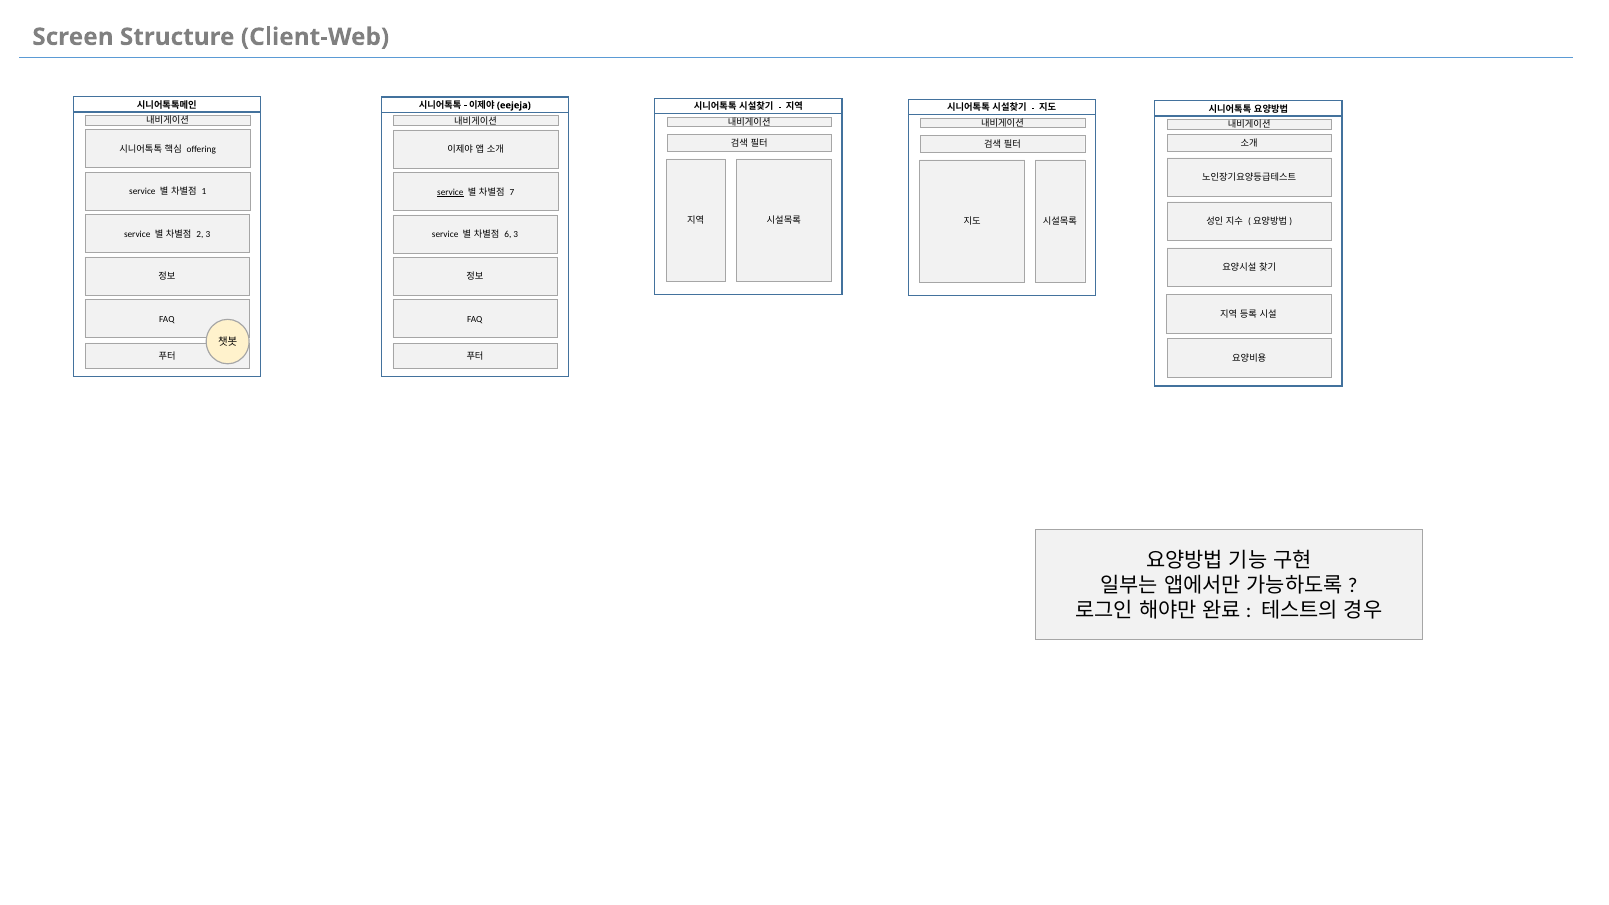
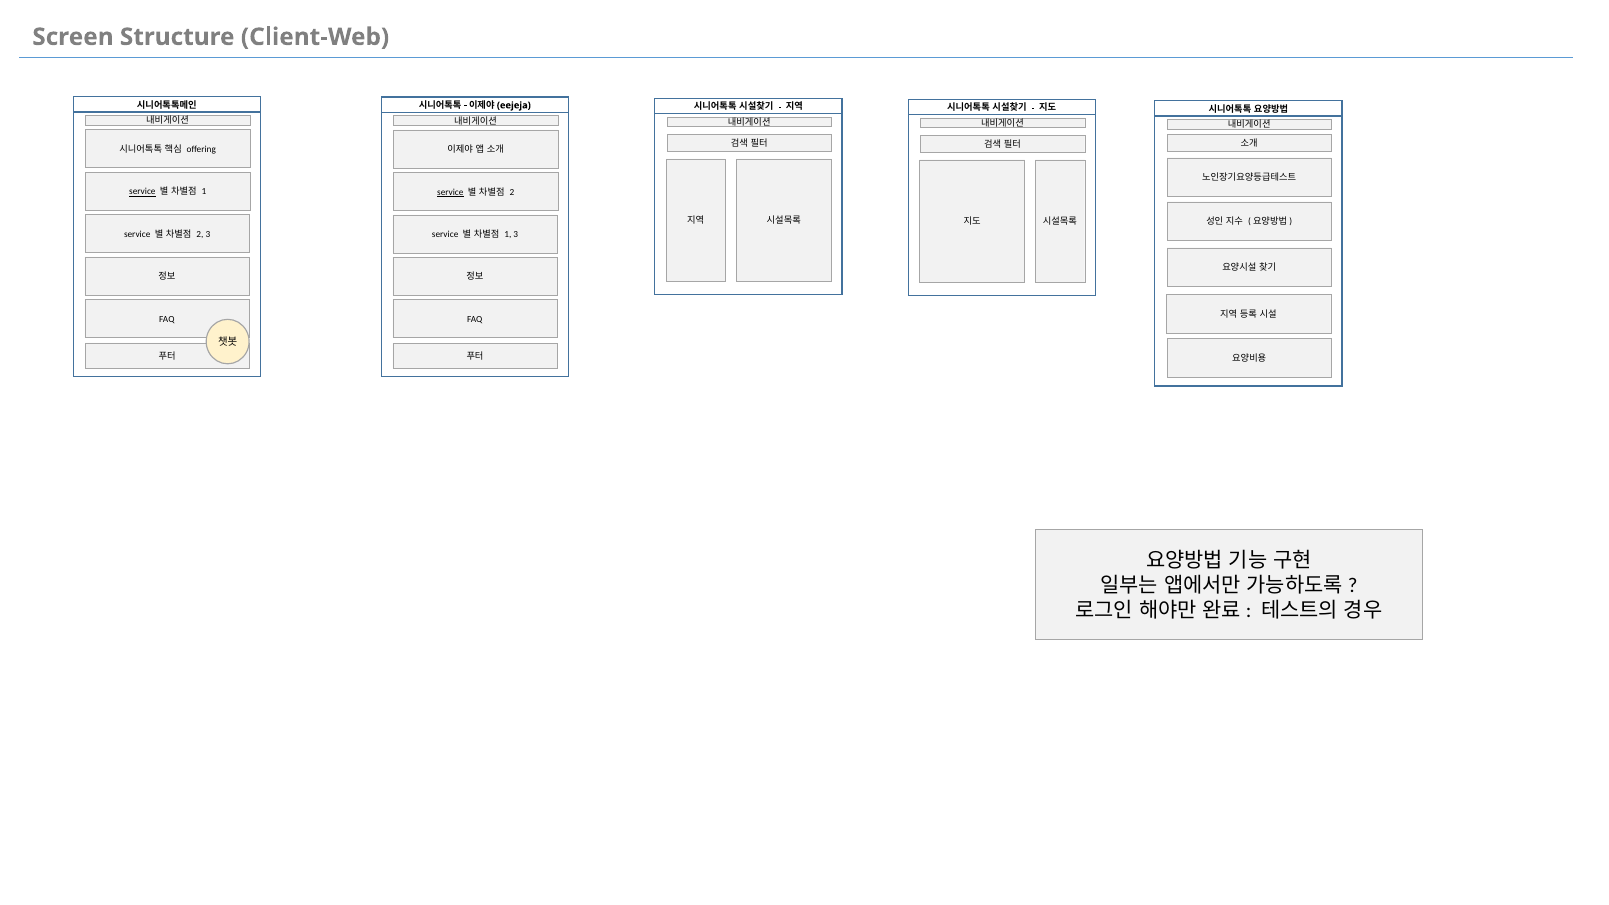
service underline: none -> present (142, 192)
7: 7 -> 2 (512, 192)
6: 6 -> 1 (508, 235)
